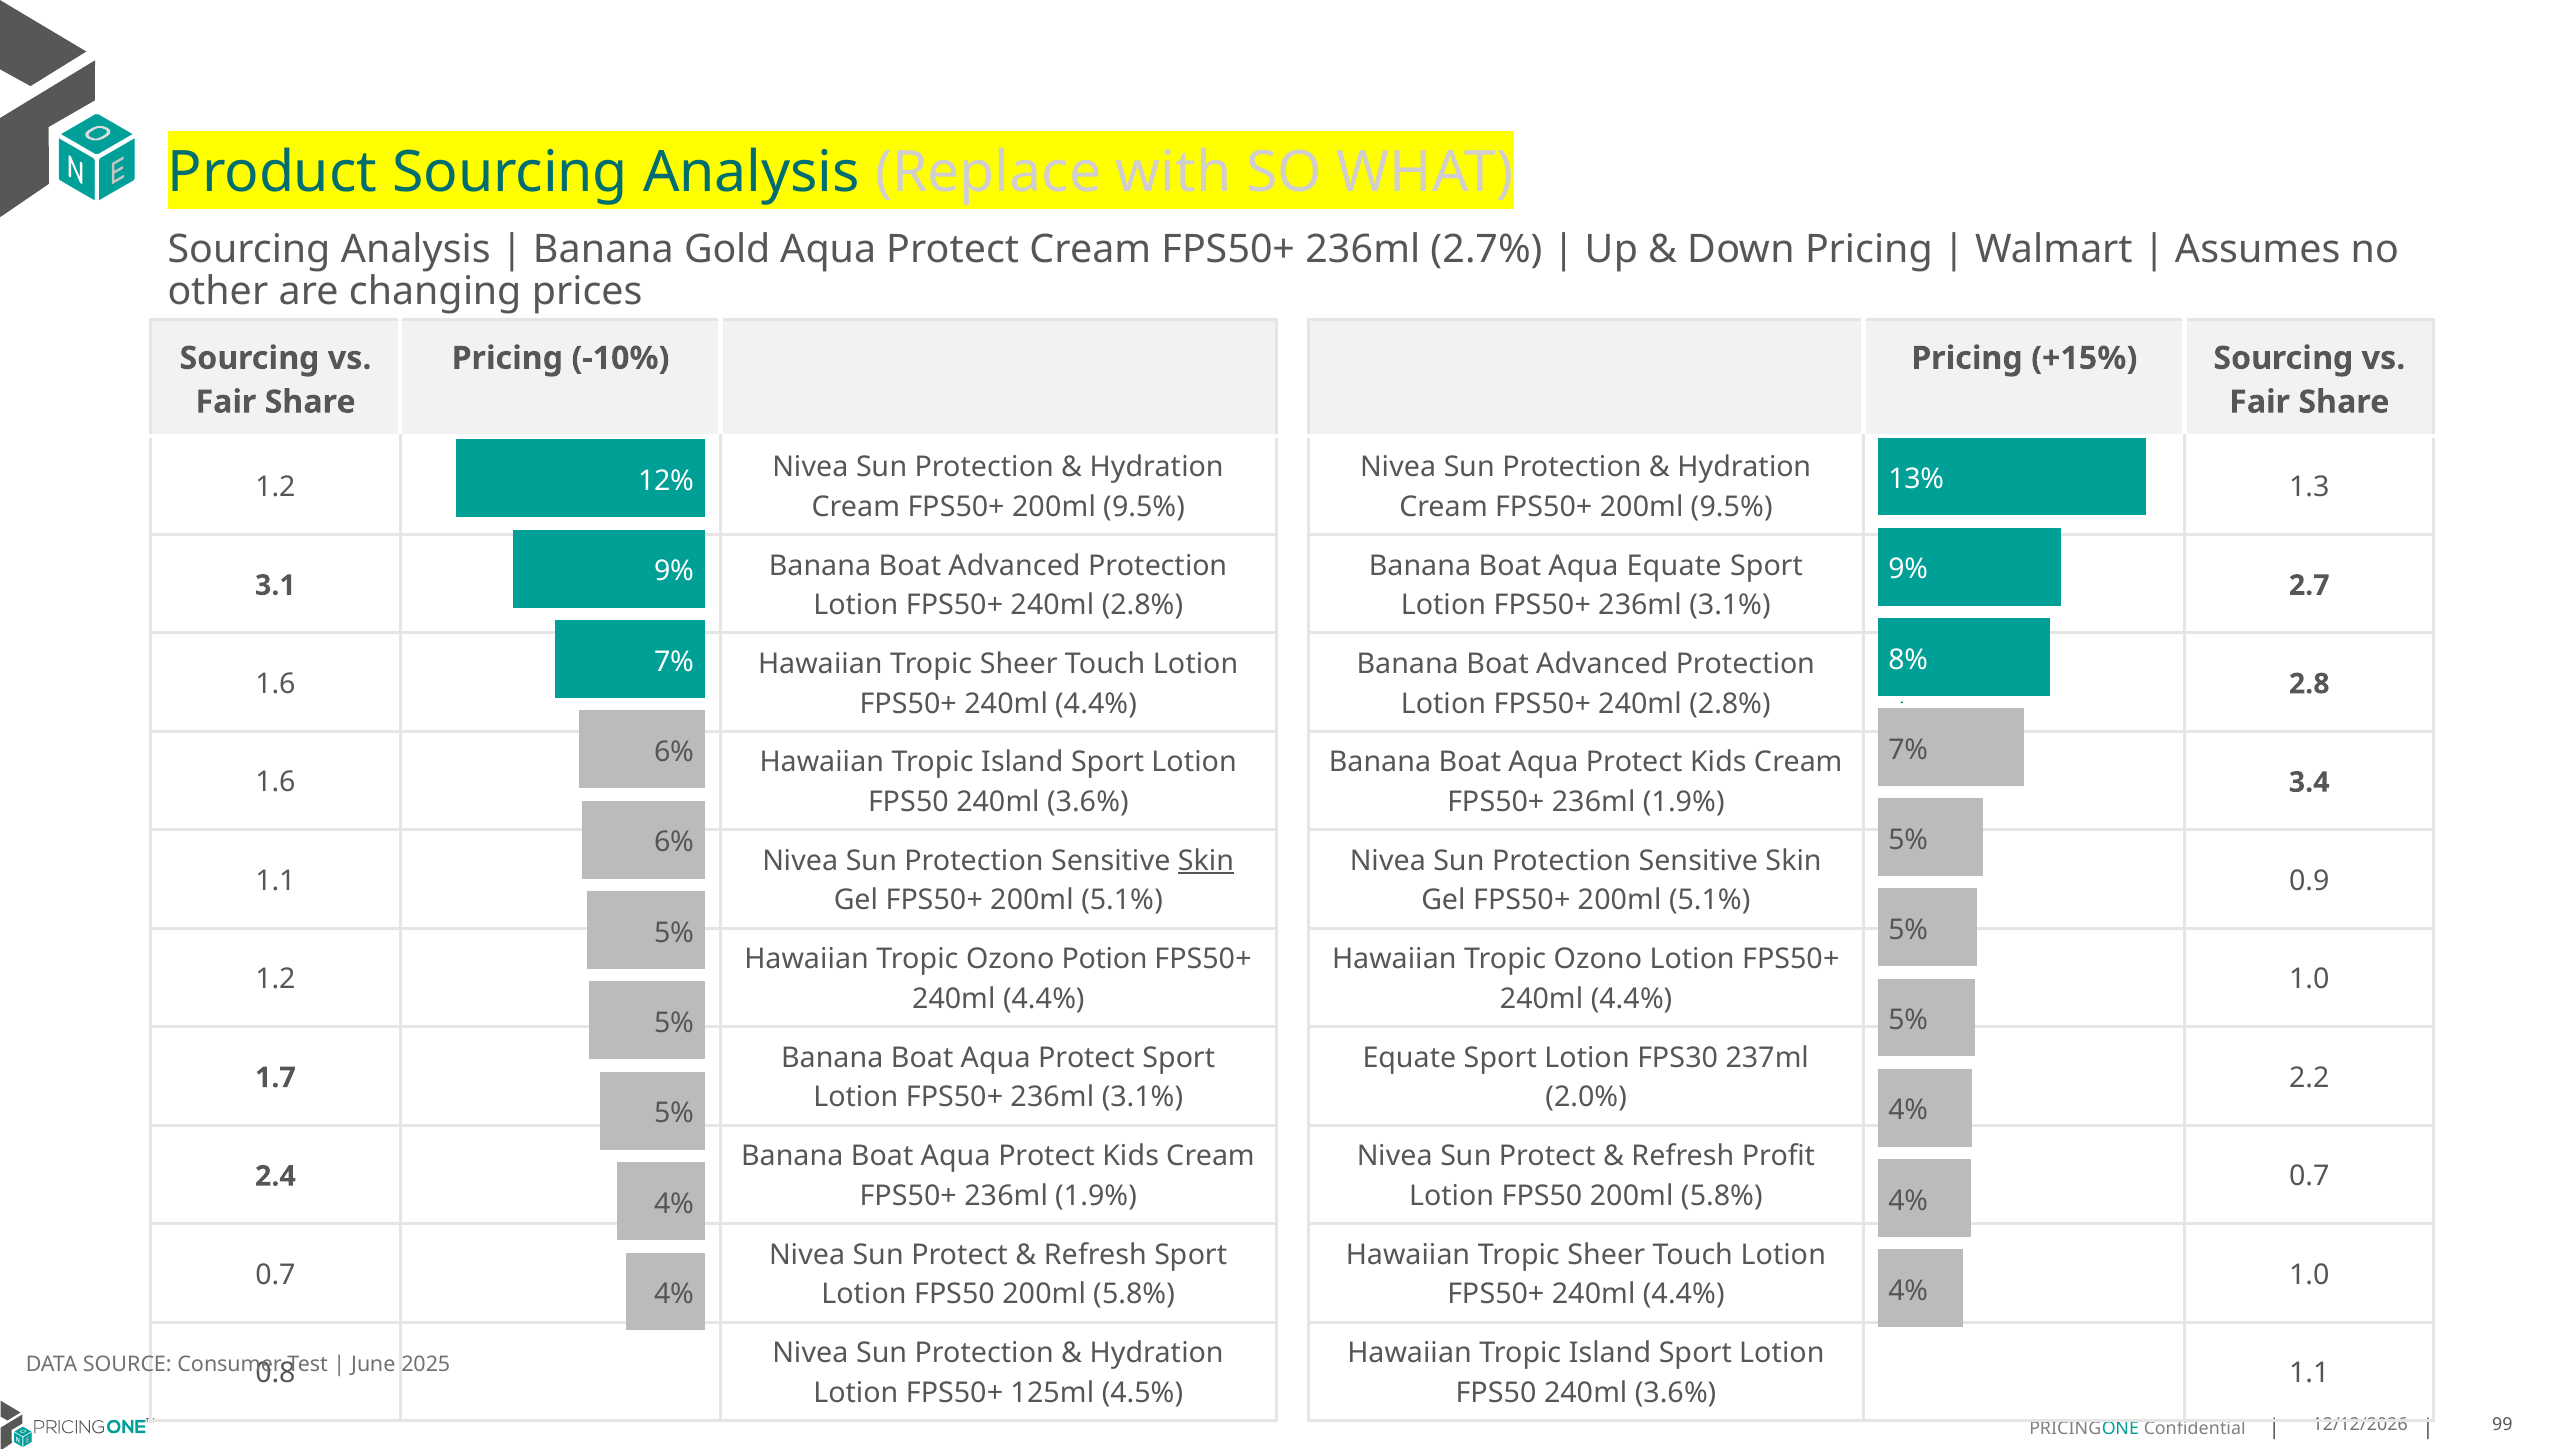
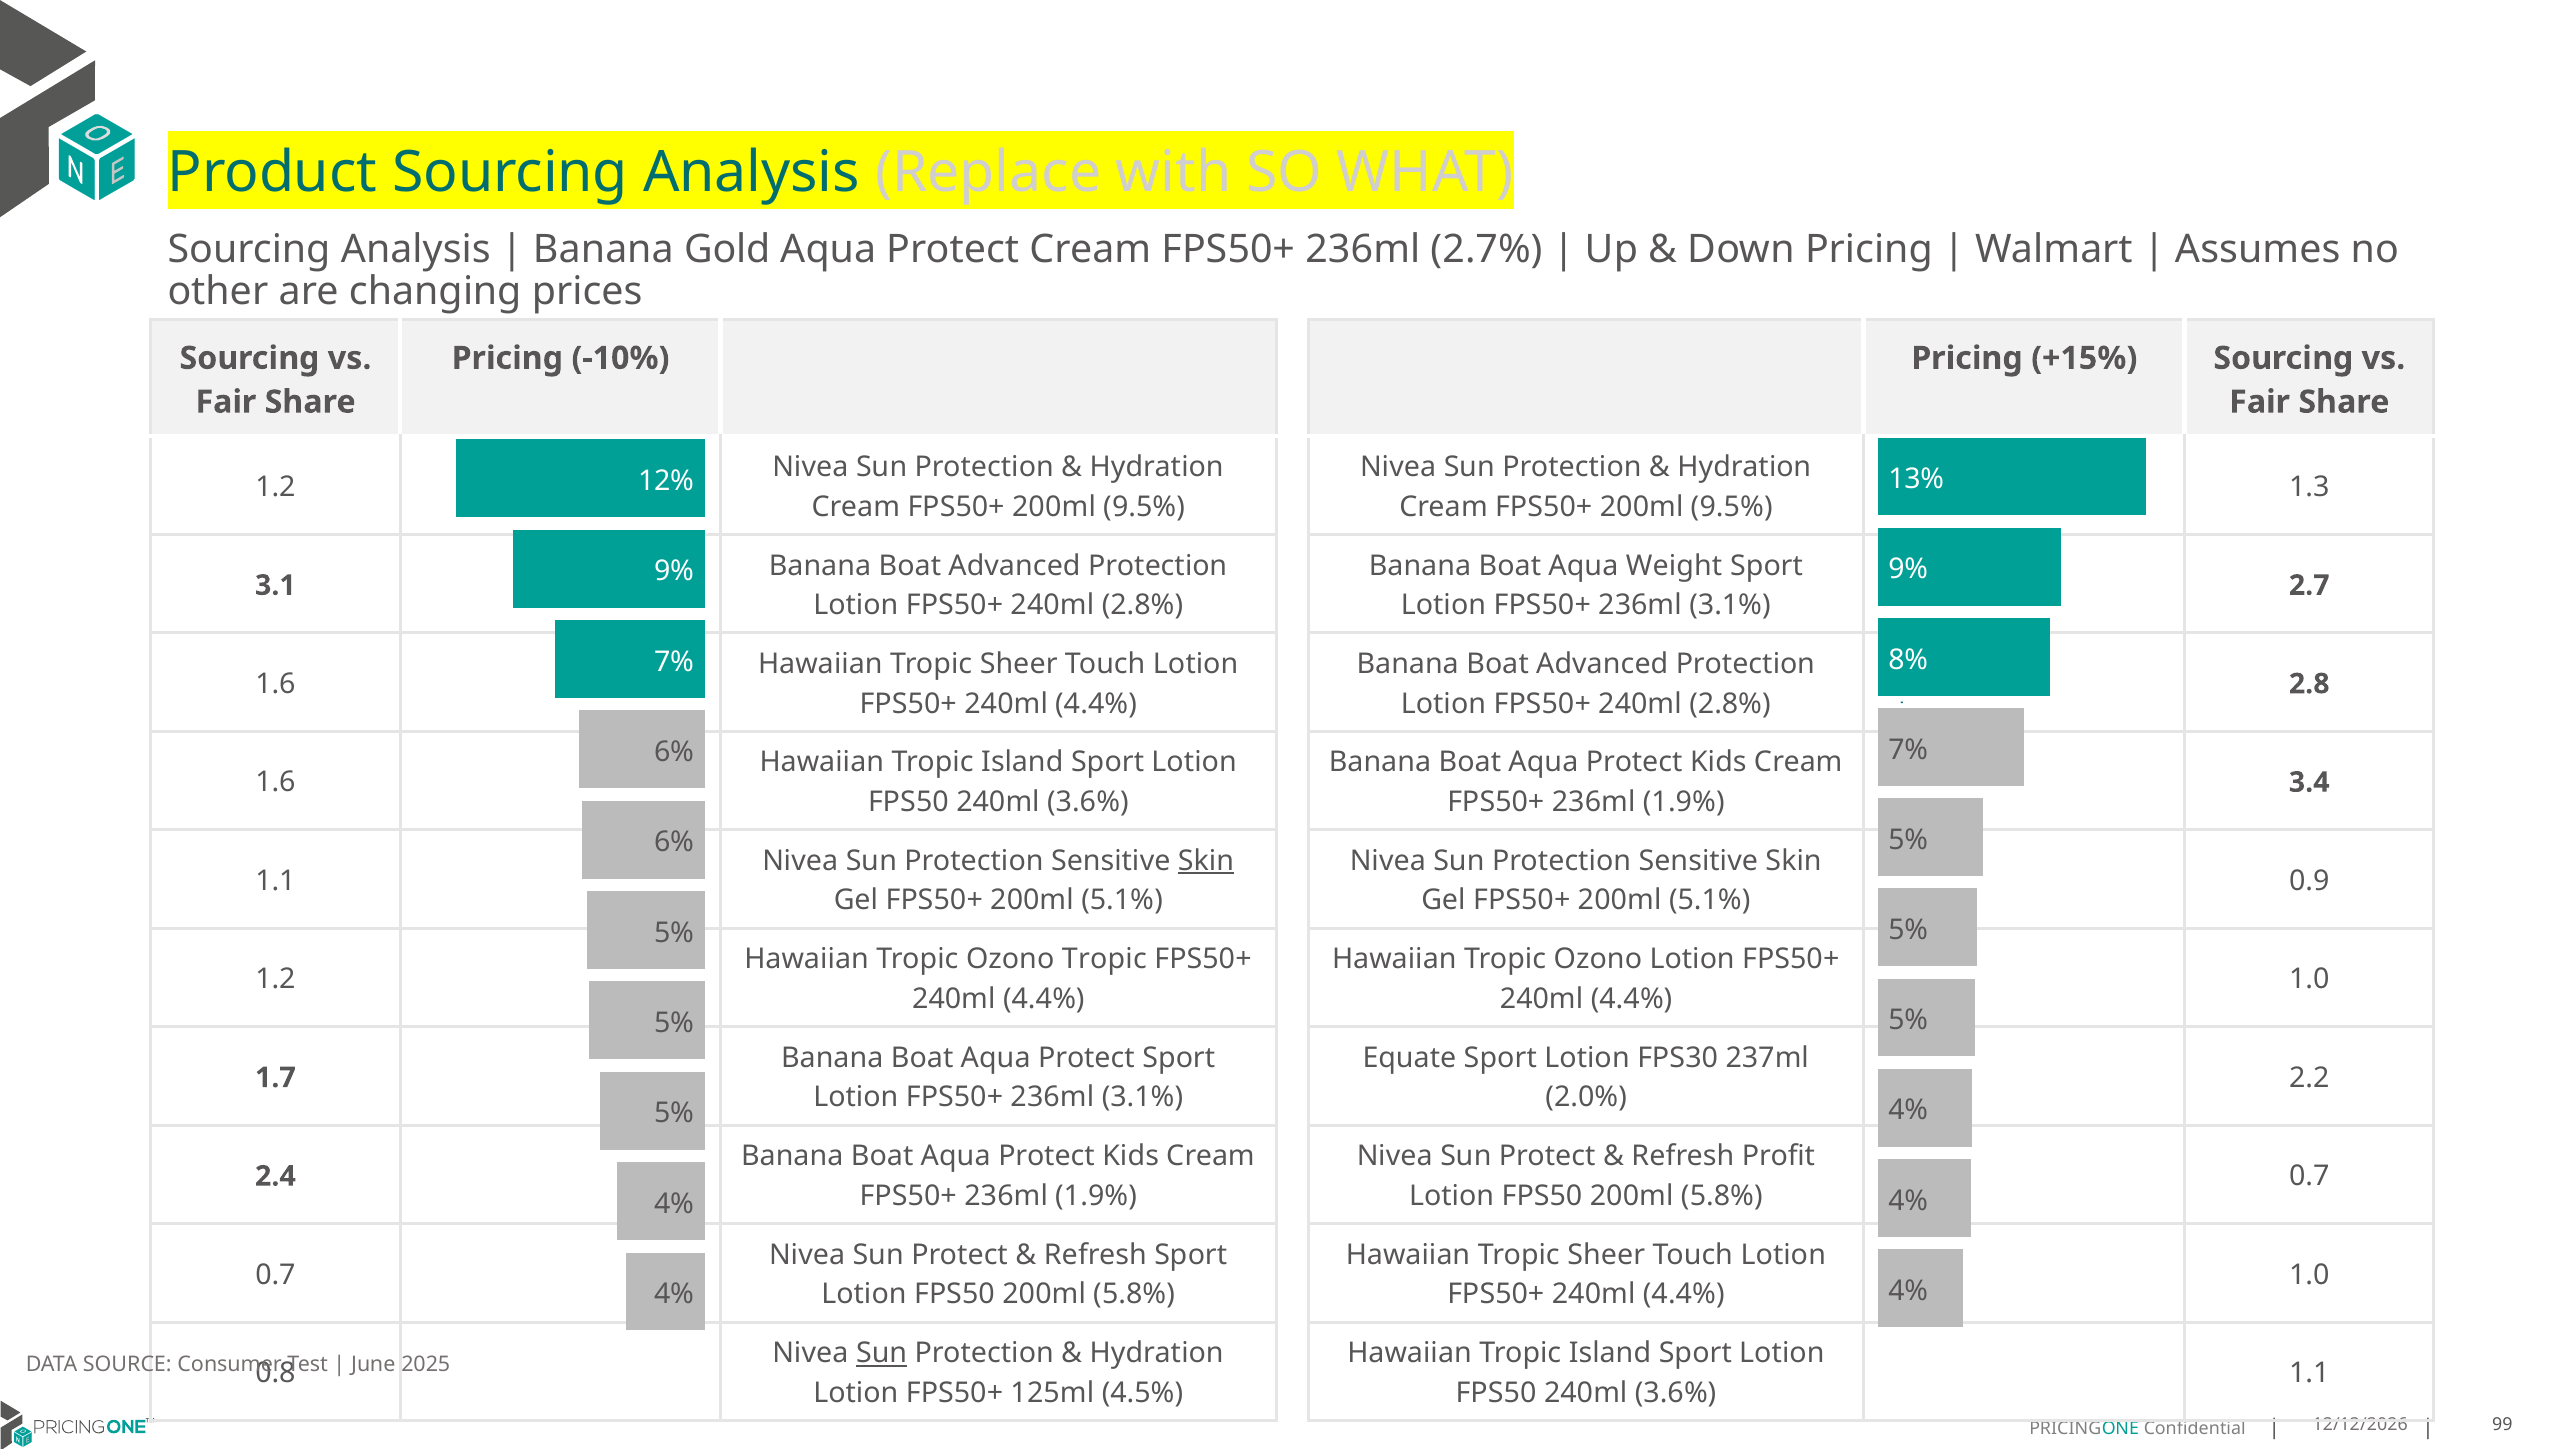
Aqua Equate: Equate -> Weight (1674, 566)
Ozono Potion: Potion -> Tropic (1104, 960)
Sun underline: none -> present (882, 1353)
